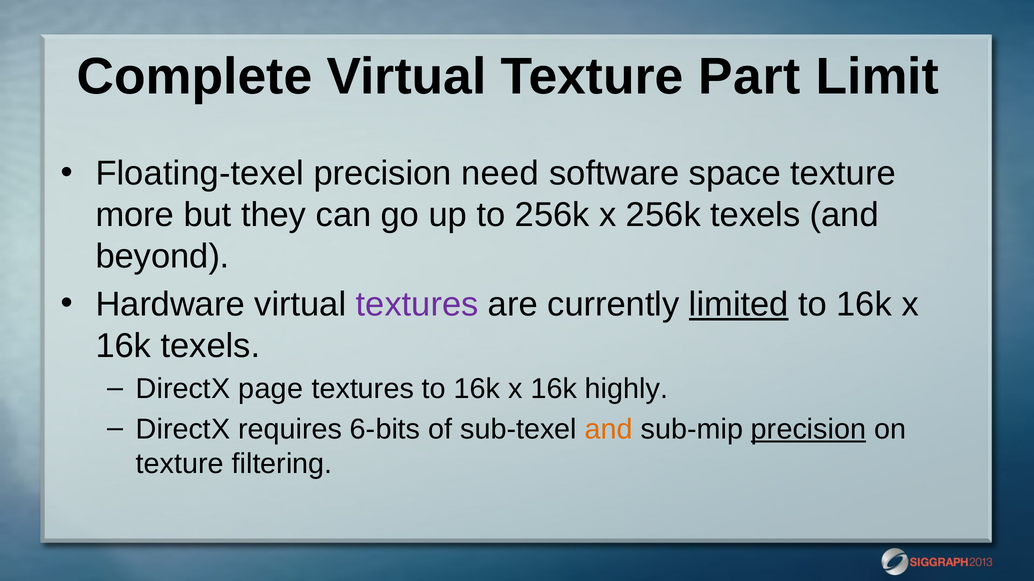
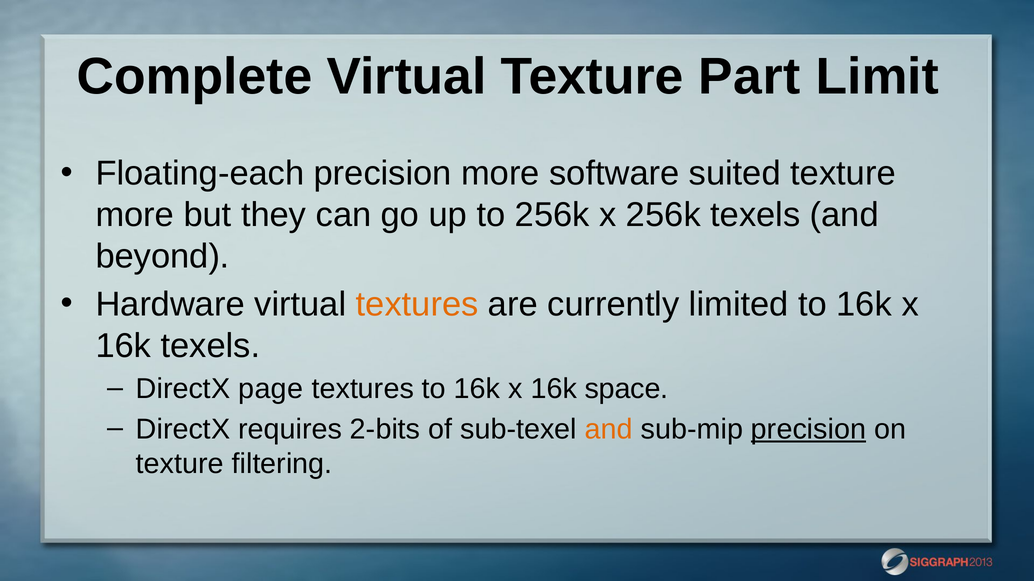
Floating-texel: Floating-texel -> Floating-each (200, 174)
precision need: need -> more (500, 174)
space: space -> suited (735, 174)
textures colour: purple -> orange (417, 305)
limited underline: present -> none (739, 305)
highly: highly -> space (627, 389)
6-bits: 6-bits -> 2-bits (385, 430)
